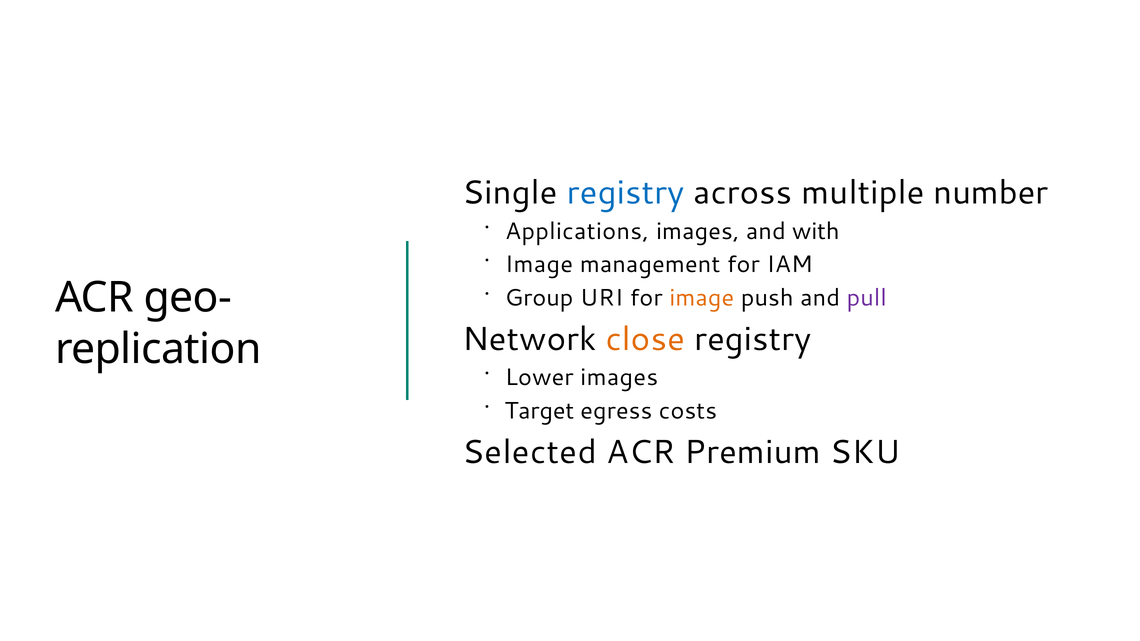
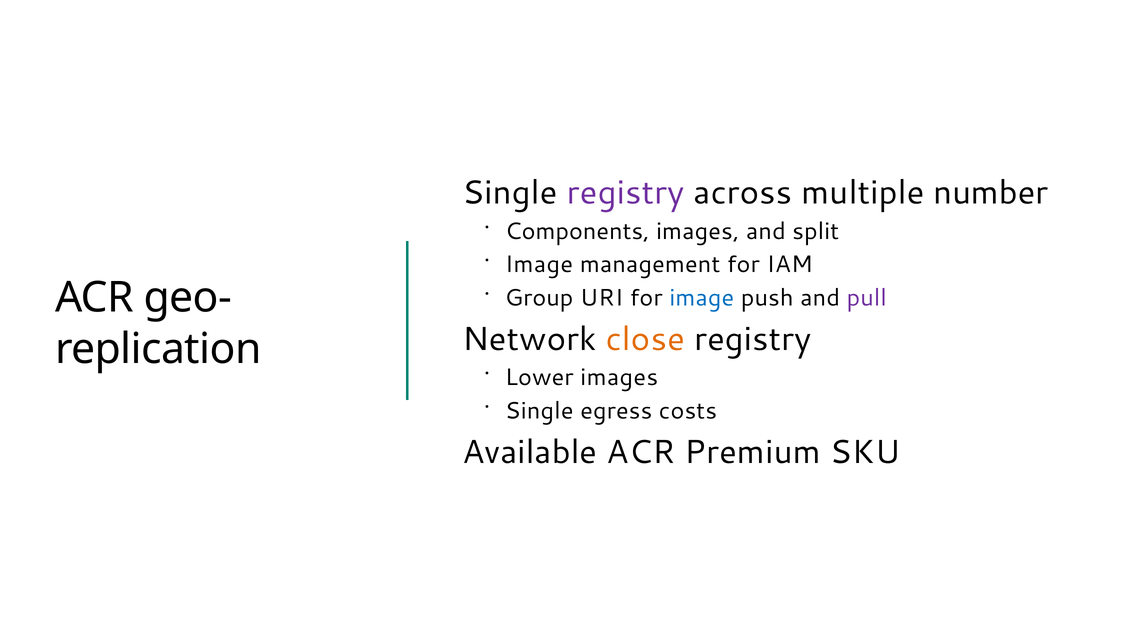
registry colour: blue -> purple (626, 193)
Applications: Applications -> Components (577, 231)
with: with -> split (816, 231)
image colour: orange -> blue (702, 298)
Target: Target -> Single (539, 411)
Selected: Selected -> Available (530, 453)
